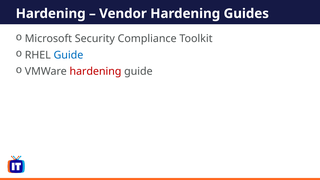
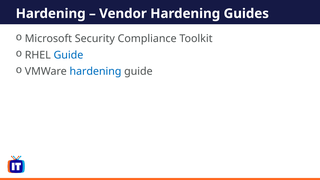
hardening colour: red -> blue (95, 71)
